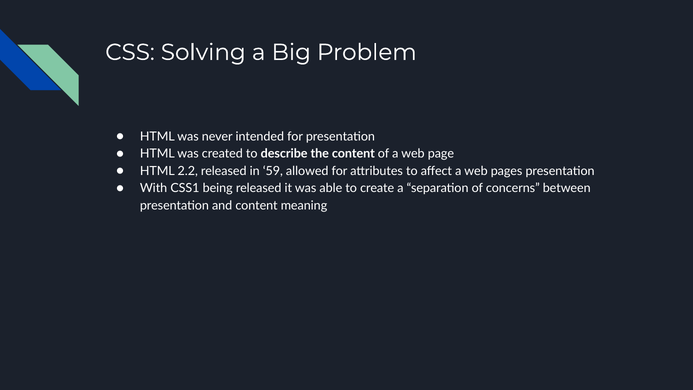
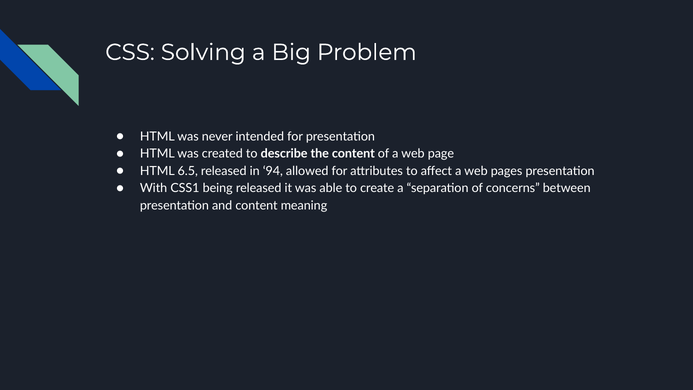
2.2: 2.2 -> 6.5 (188, 171)
59: 59 -> 94 (273, 171)
